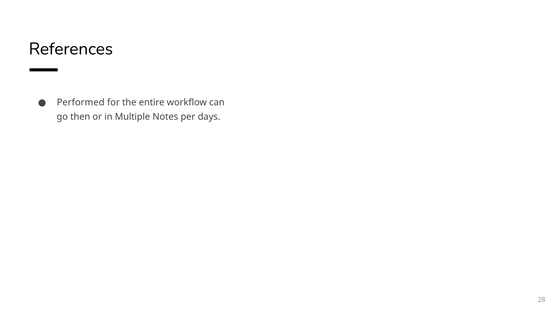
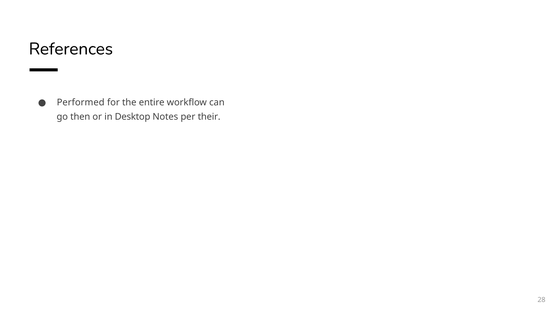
Multiple: Multiple -> Desktop (133, 117)
days: days -> their (209, 117)
